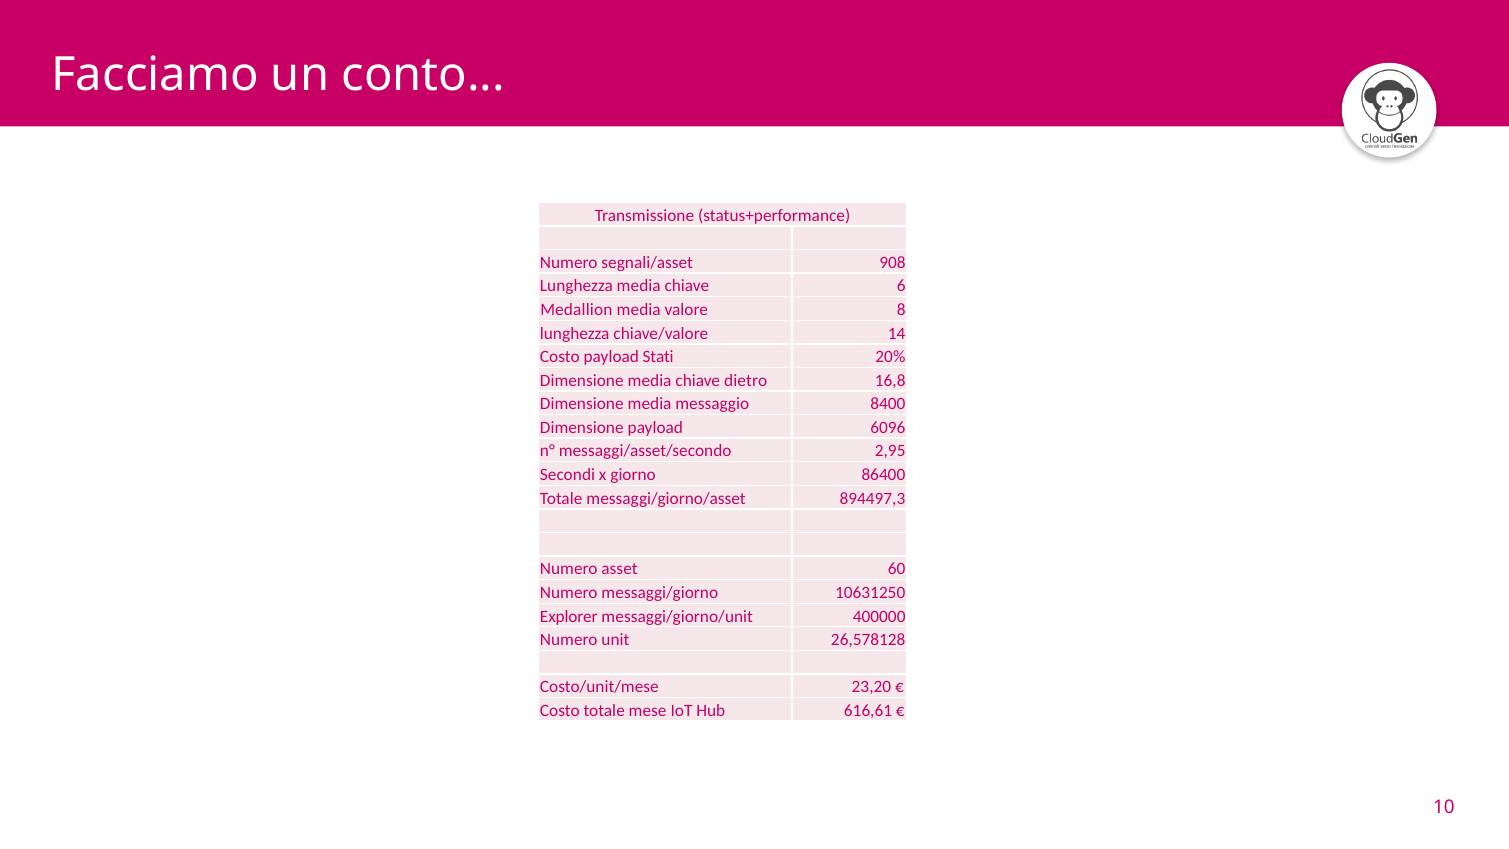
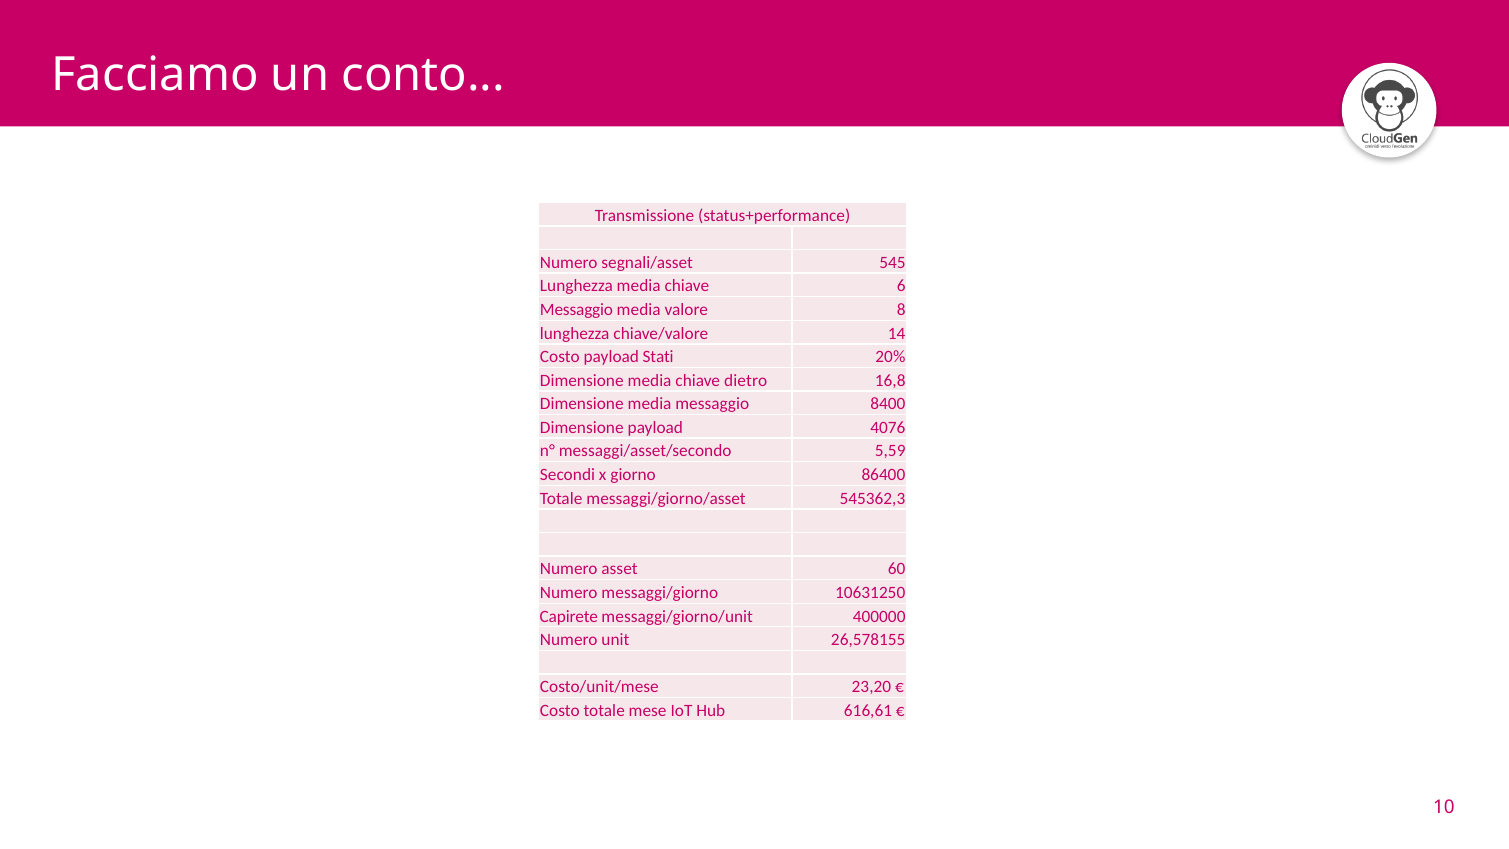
908: 908 -> 545 (892, 263)
Medallion: Medallion -> Messaggio (577, 310)
6096: 6096 -> 4076 (888, 428)
2,95: 2,95 -> 5,59 (890, 451)
894497,3: 894497,3 -> 545362,3 (872, 498)
Explorer: Explorer -> Capirete (569, 616)
26,578128: 26,578128 -> 26,578155 (868, 640)
